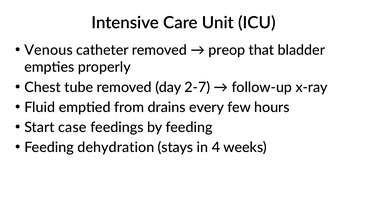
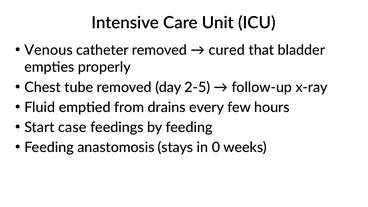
preop: preop -> cured (227, 50)
2-7: 2-7 -> 2-5 (197, 87)
dehydration: dehydration -> anastomosis (116, 147)
4: 4 -> 0 (216, 147)
